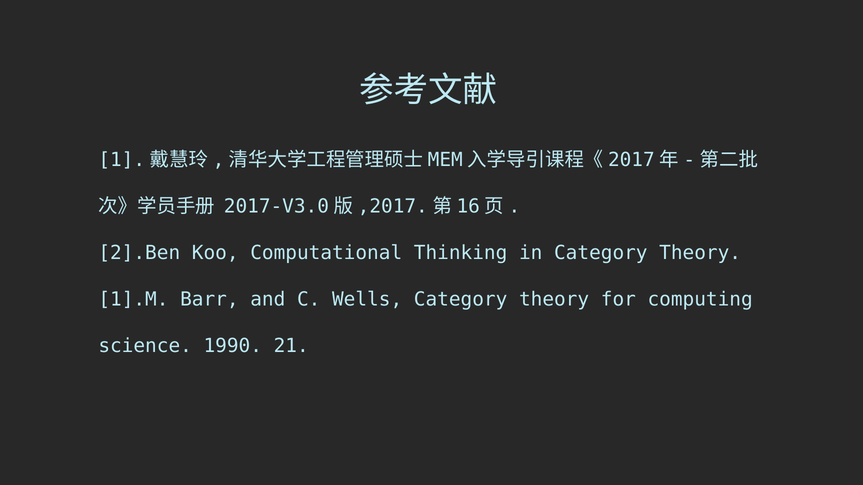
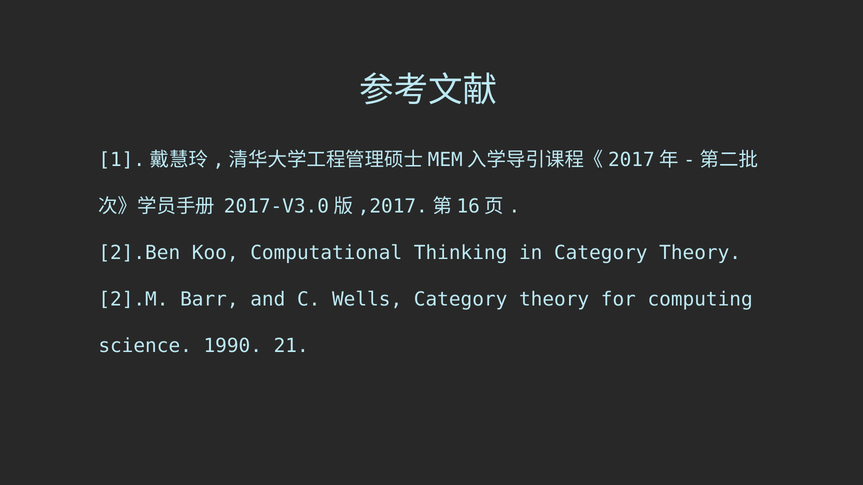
1].M: 1].M -> 2].M (133, 300)
